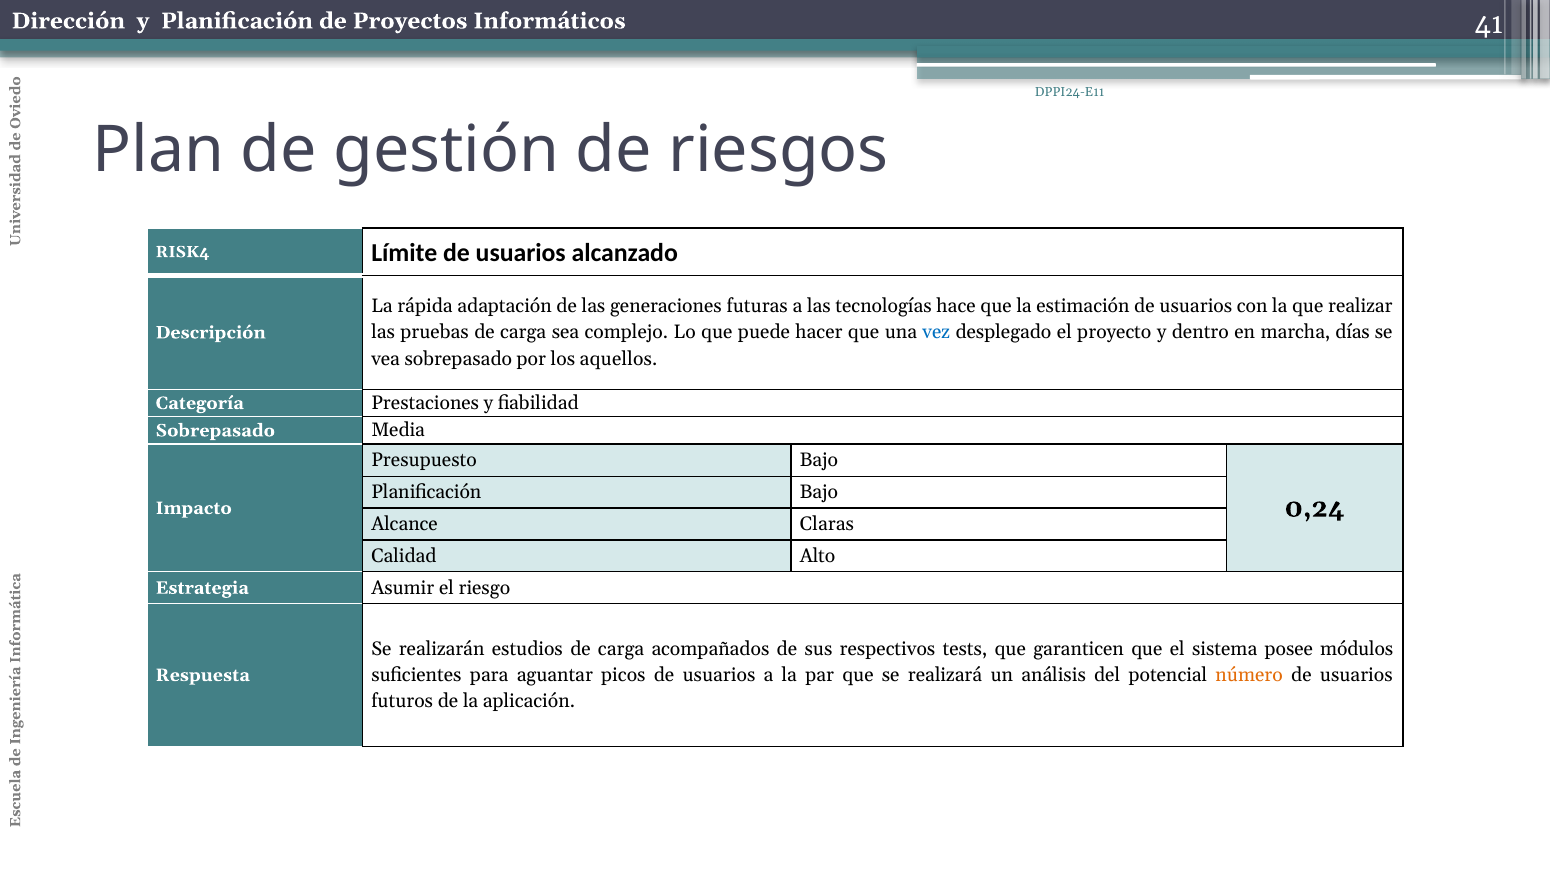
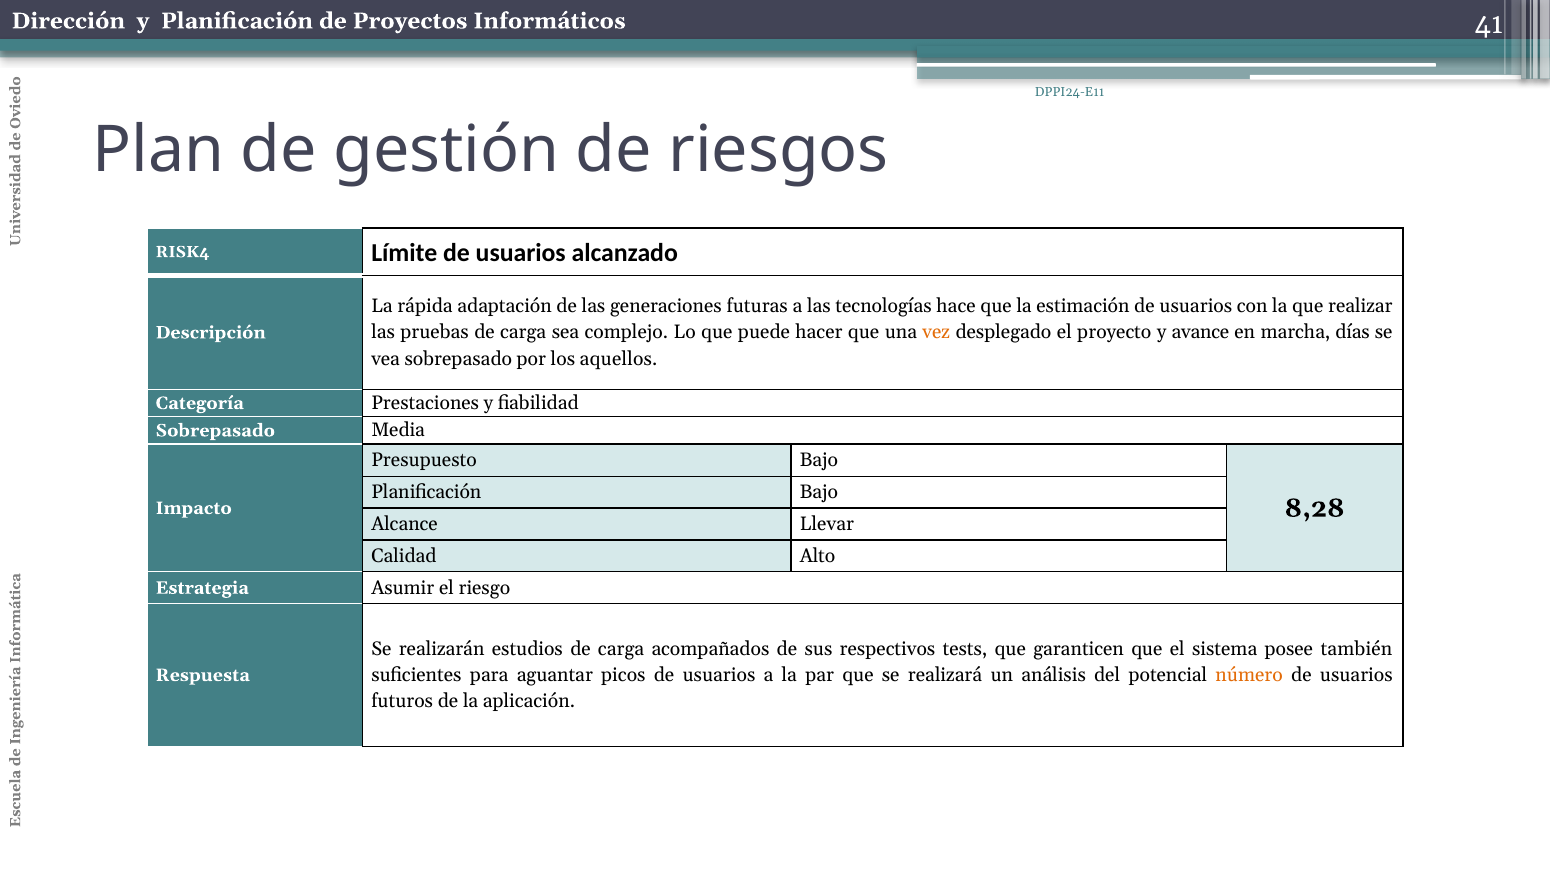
vez colour: blue -> orange (936, 333)
dentro: dentro -> avance (1200, 333)
0,24: 0,24 -> 8,28 (1315, 508)
Claras: Claras -> Llevar (827, 524)
módulos: módulos -> también (1356, 649)
